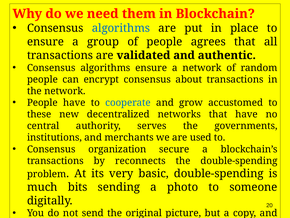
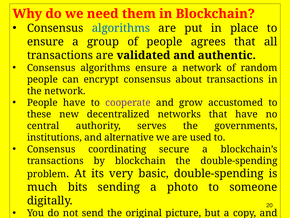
cooperate colour: blue -> purple (128, 102)
merchants: merchants -> alternative (129, 137)
organization: organization -> coordinating (117, 149)
by reconnects: reconnects -> blockchain (140, 160)
